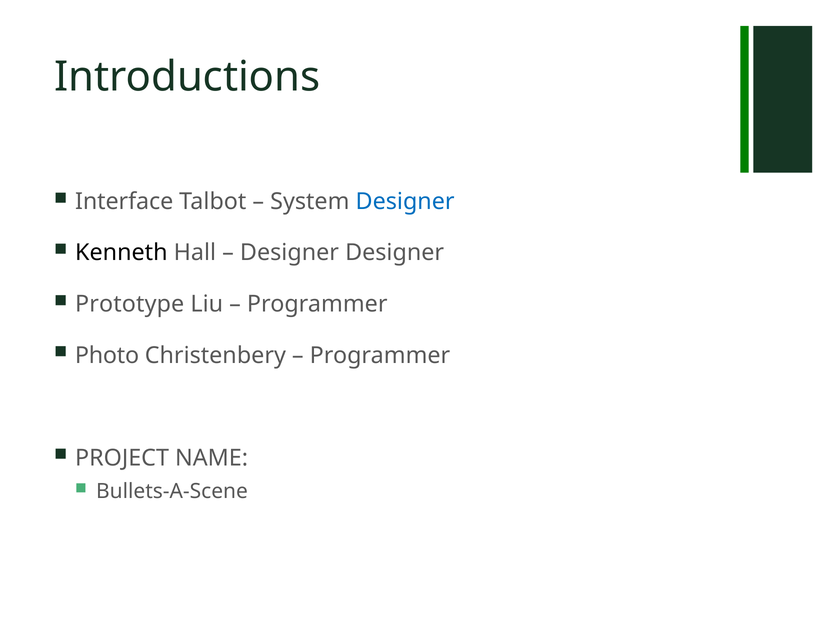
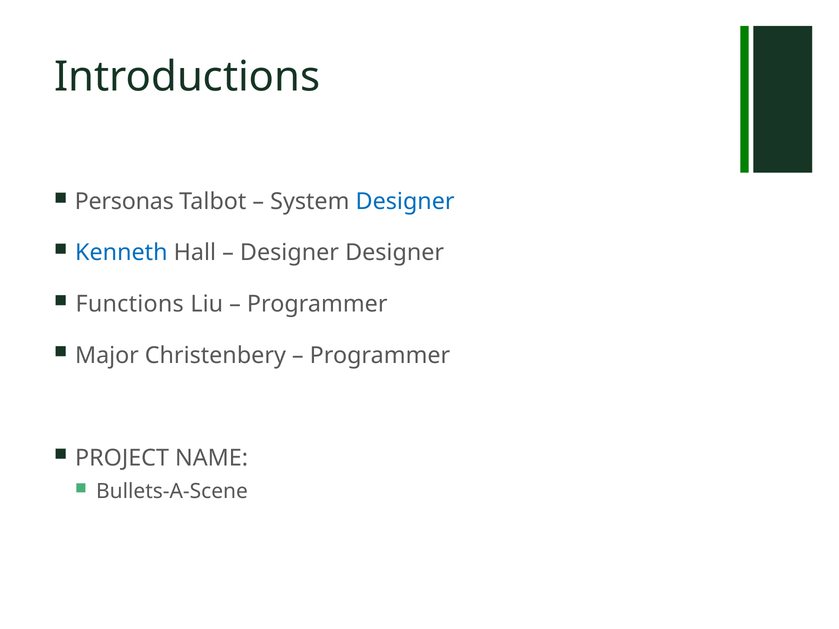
Interface: Interface -> Personas (124, 202)
Kenneth colour: black -> blue (121, 253)
Prototype: Prototype -> Functions (130, 304)
Photo: Photo -> Major (107, 355)
